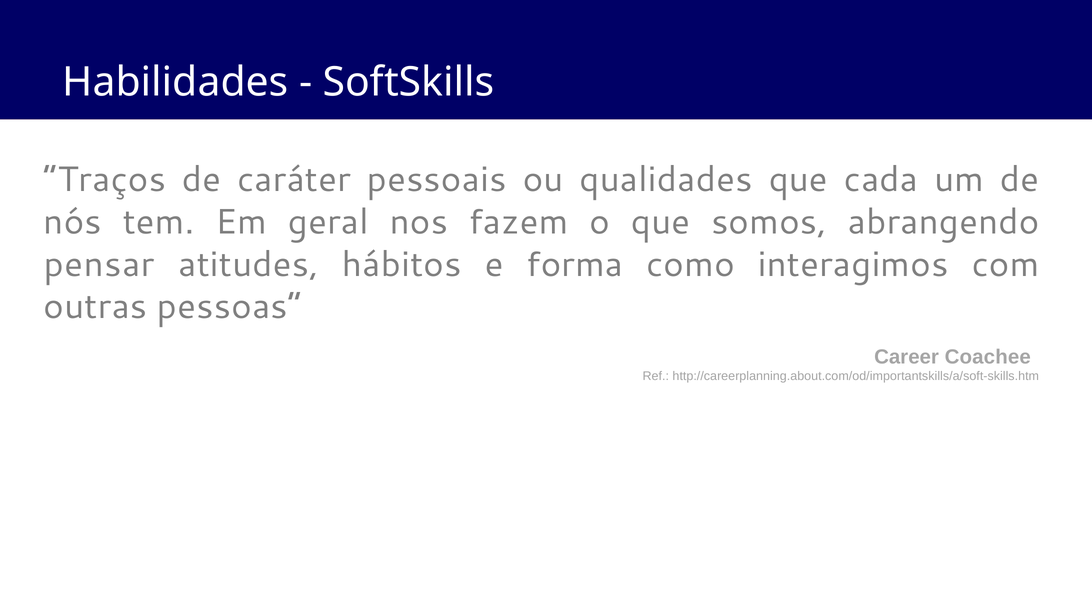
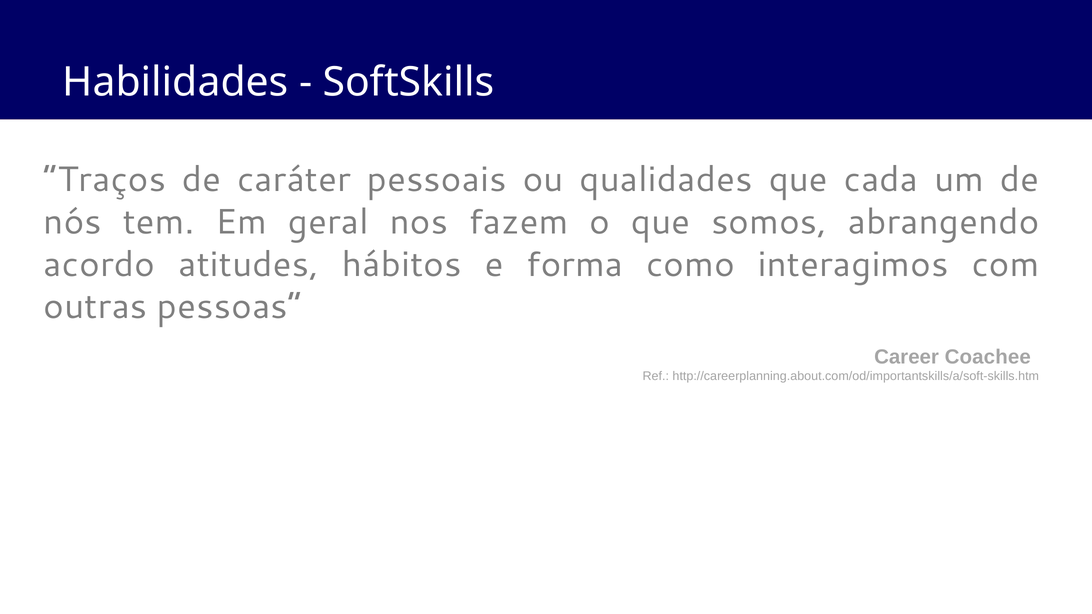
pensar: pensar -> acordo (99, 265)
